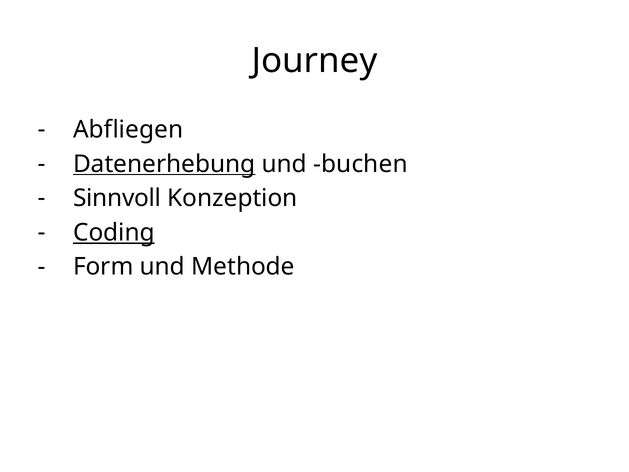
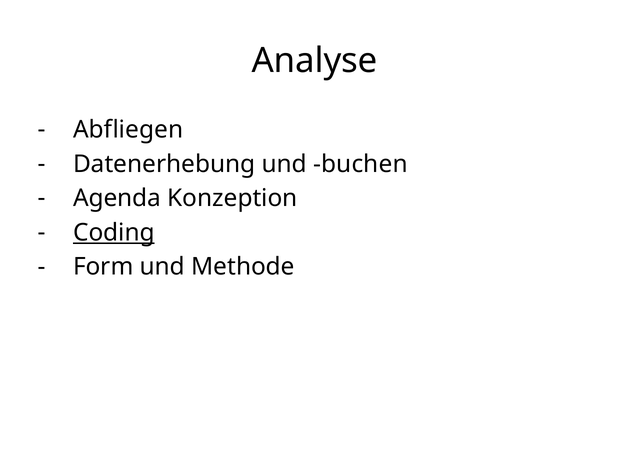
Journey: Journey -> Analyse (315, 61)
Datenerhebung underline: present -> none (164, 164)
Sinnvoll: Sinnvoll -> Agenda (117, 198)
